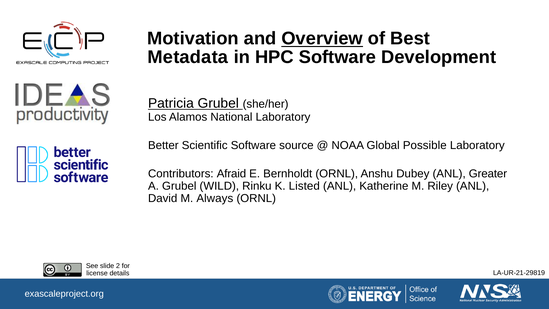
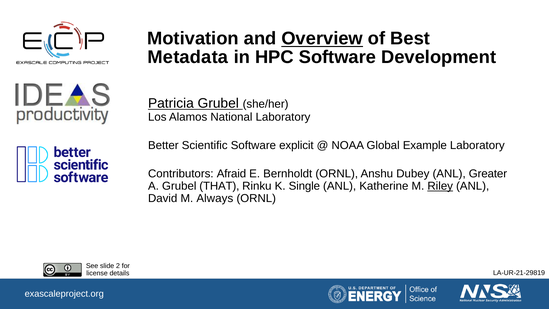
source: source -> explicit (296, 145)
Possible: Possible -> Example (425, 145)
WILD: WILD -> THAT (219, 186)
Listed: Listed -> Single (304, 186)
Riley underline: none -> present (440, 186)
